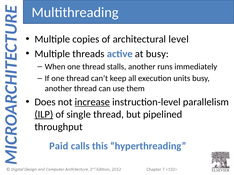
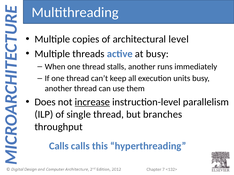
ILP underline: present -> none (44, 115)
pipelined: pipelined -> branches (163, 115)
Paid: Paid -> Calls (59, 146)
